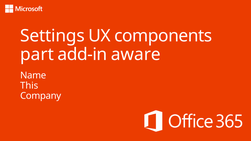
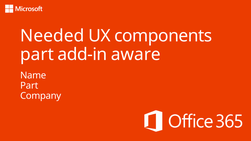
Settings: Settings -> Needed (52, 36)
This: This -> Part (29, 86)
